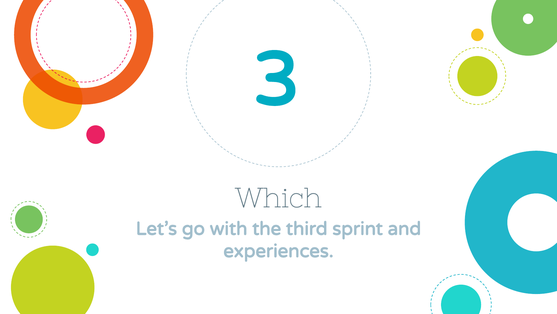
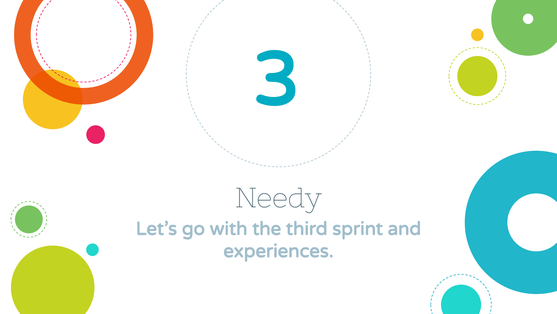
Which: Which -> Needy (279, 198)
